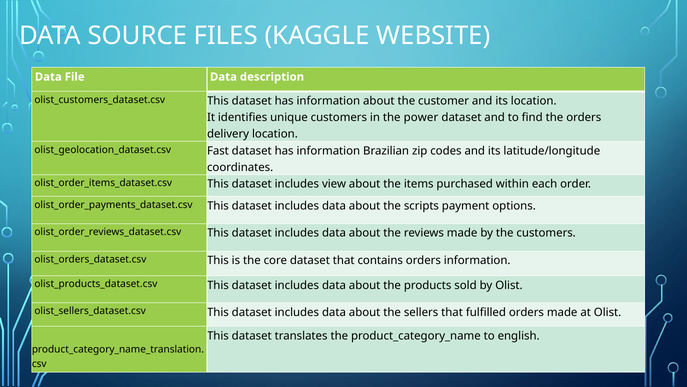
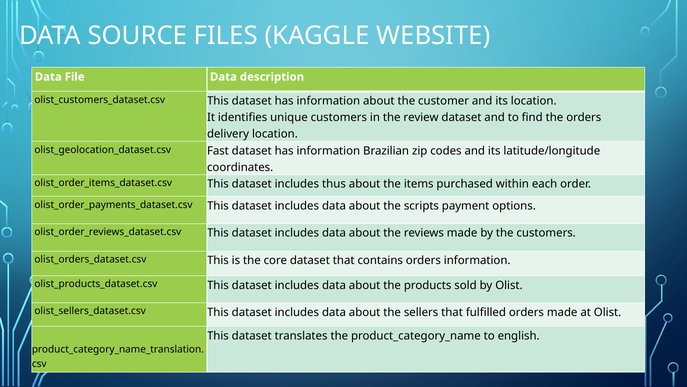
power: power -> review (421, 117)
view: view -> thus (334, 184)
